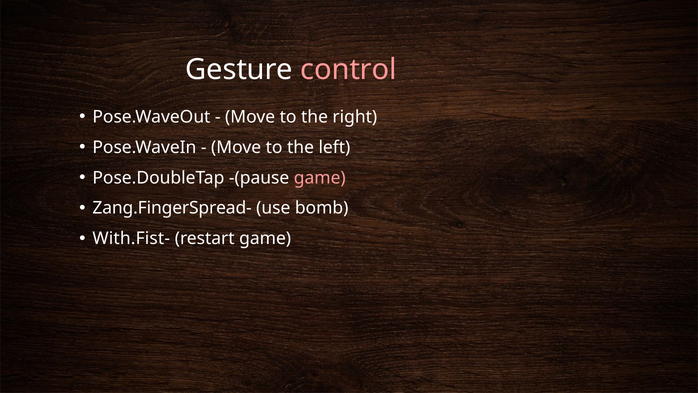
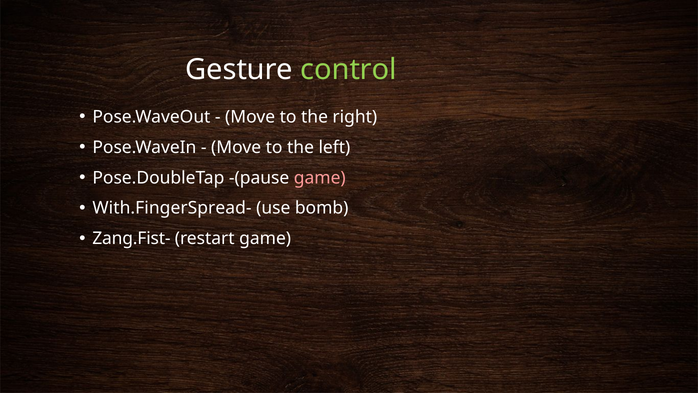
control colour: pink -> light green (349, 69)
Zang.FingerSpread-: Zang.FingerSpread- -> With.FingerSpread- (172, 208)
With.Fist-: With.Fist- -> Zang.Fist- (131, 239)
